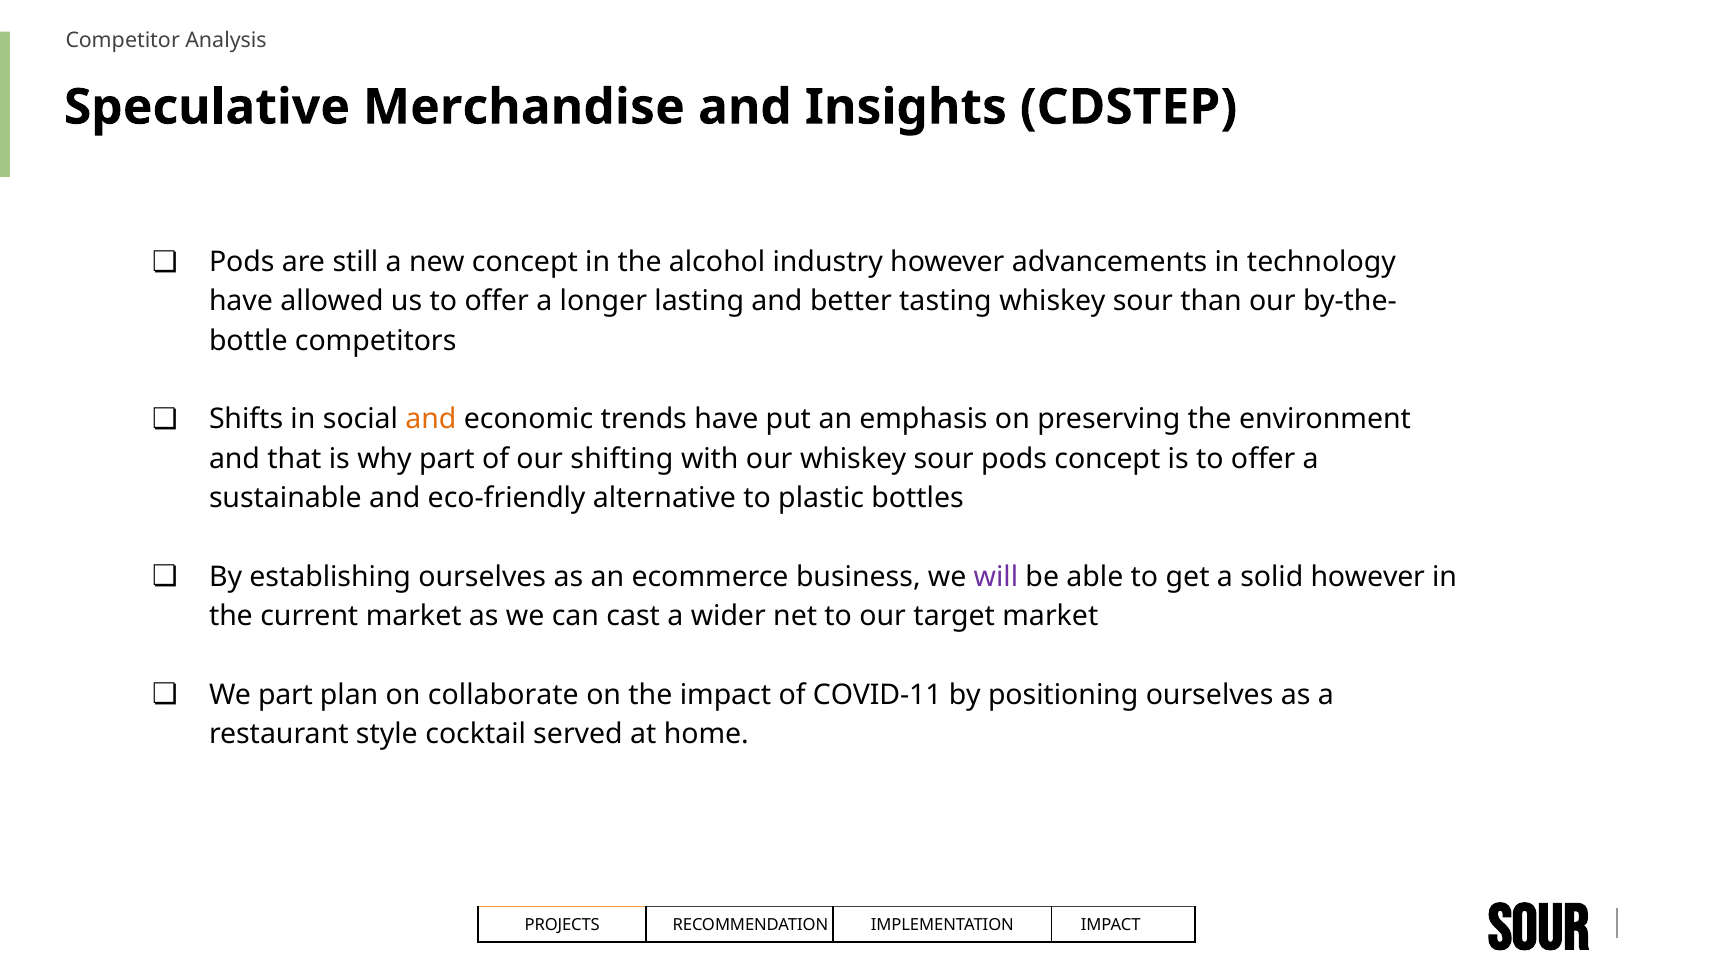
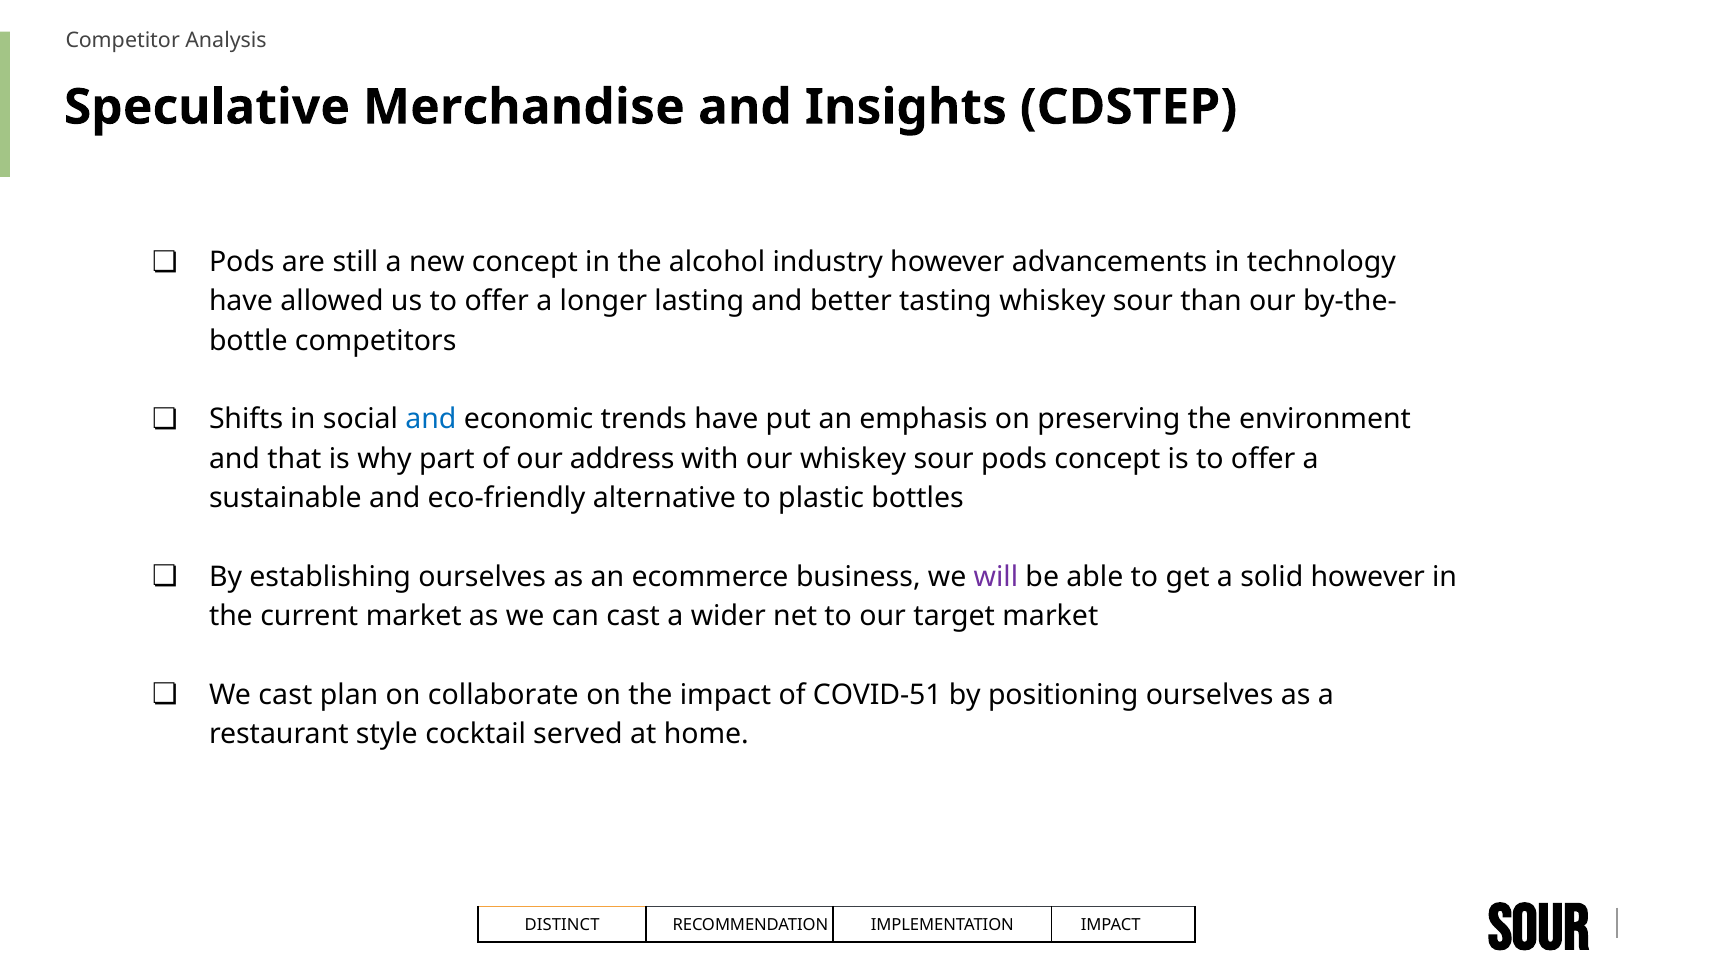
and colour: orange -> blue (431, 419)
shifting: shifting -> address (622, 459)
We part: part -> cast (285, 695)
COVID-11: COVID-11 -> COVID-51 (877, 695)
PROJECTS: PROJECTS -> DISTINCT (562, 925)
